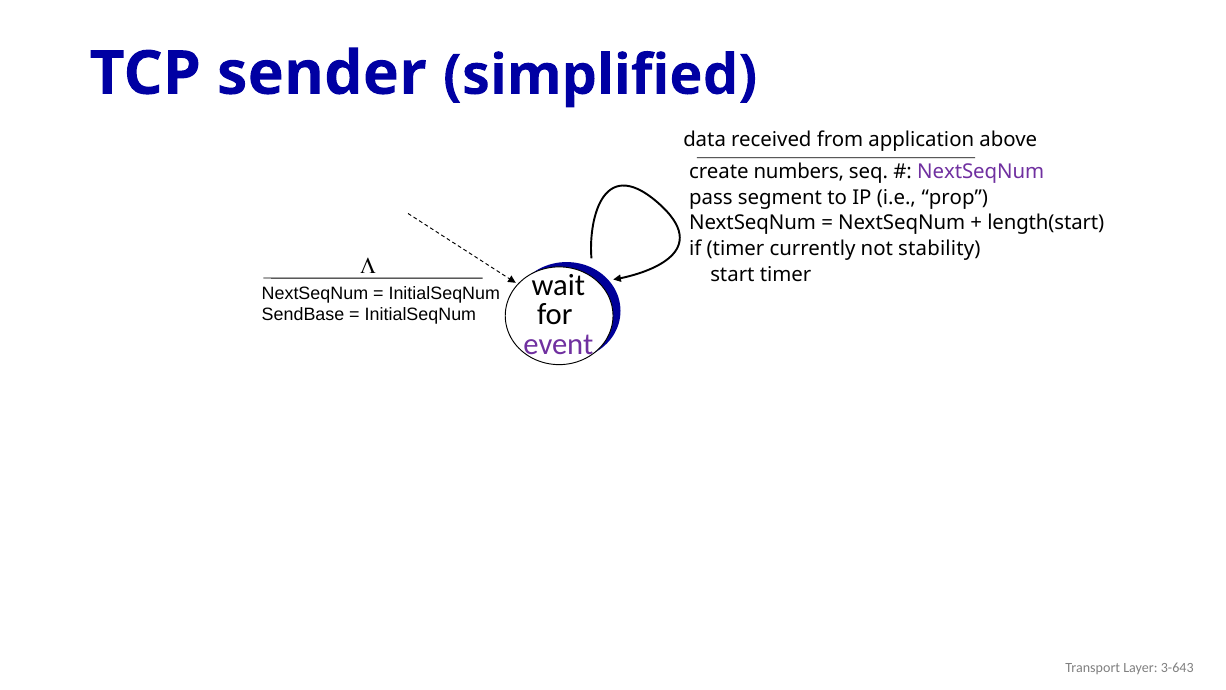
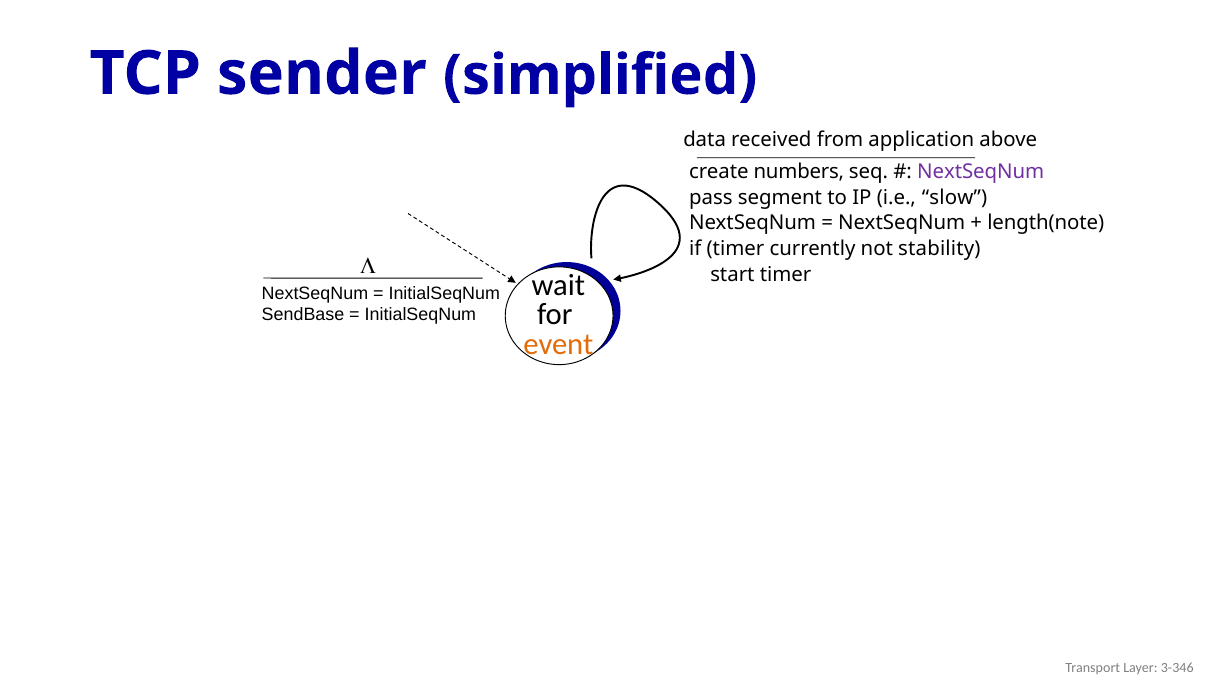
prop: prop -> slow (955, 197)
length(start: length(start -> length(note (1046, 223)
event colour: purple -> orange (558, 344)
3-643: 3-643 -> 3-346 (1177, 667)
